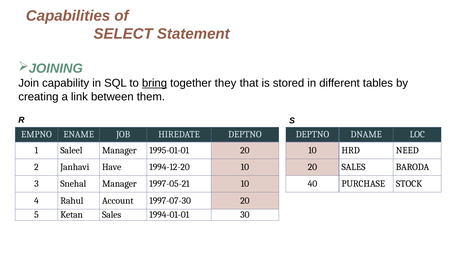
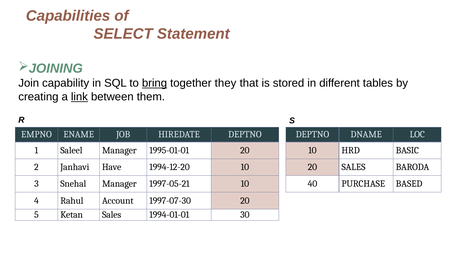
link underline: none -> present (79, 97)
NEED: NEED -> BASIC (407, 150)
STOCK: STOCK -> BASED (409, 184)
